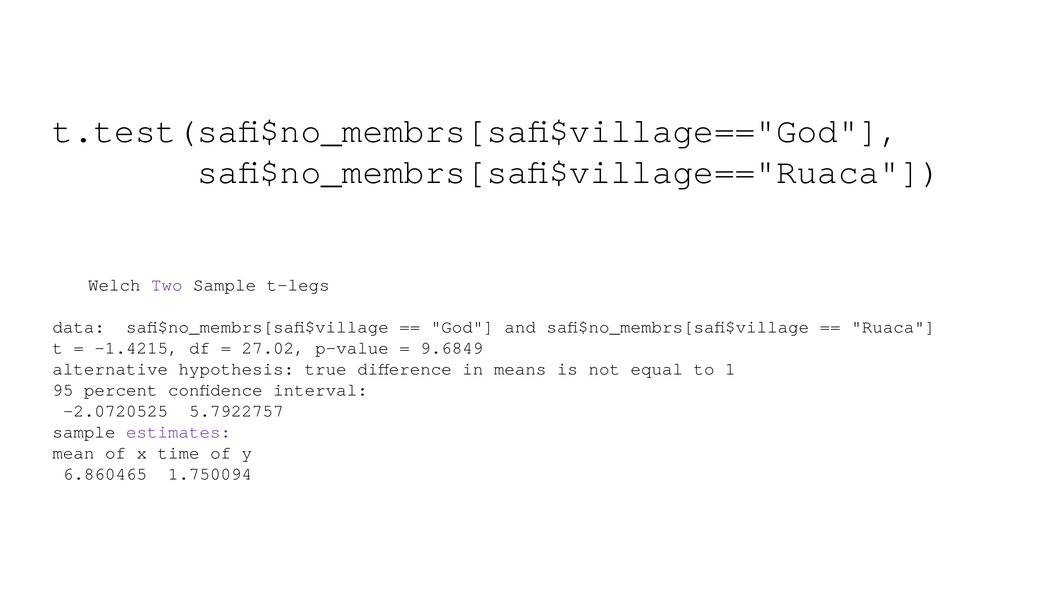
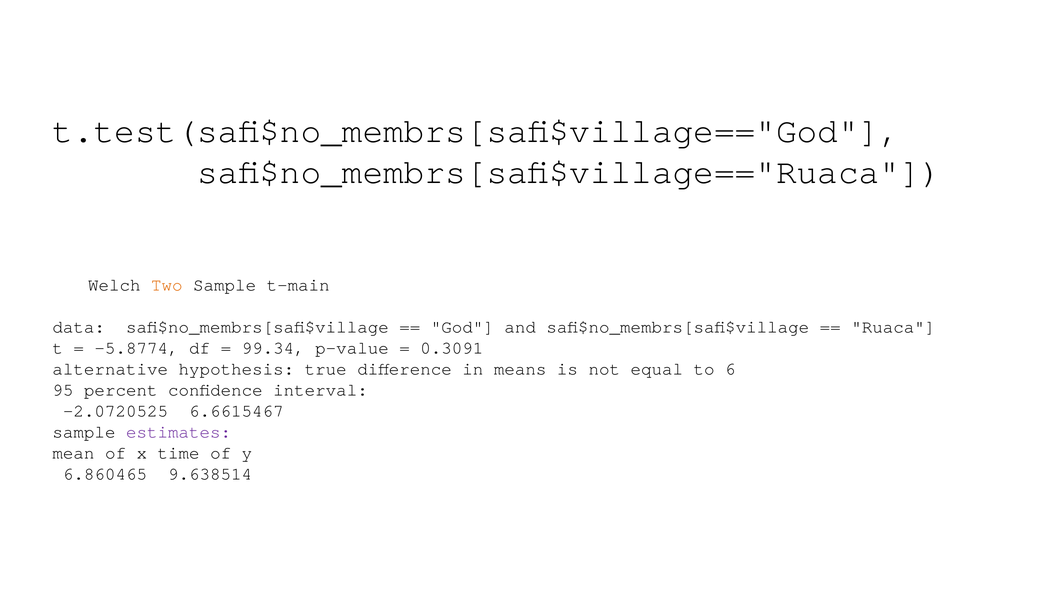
Two colour: purple -> orange (167, 285)
t-legs: t-legs -> t-main (298, 285)
-1.4215: -1.4215 -> -5.8774 (137, 348)
27.02: 27.02 -> 99.34 (273, 348)
9.6849: 9.6849 -> 0.3091 (452, 348)
1: 1 -> 6 (730, 369)
5.7922757: 5.7922757 -> 6.6615467 (236, 411)
1.750094: 1.750094 -> 9.638514 (210, 474)
